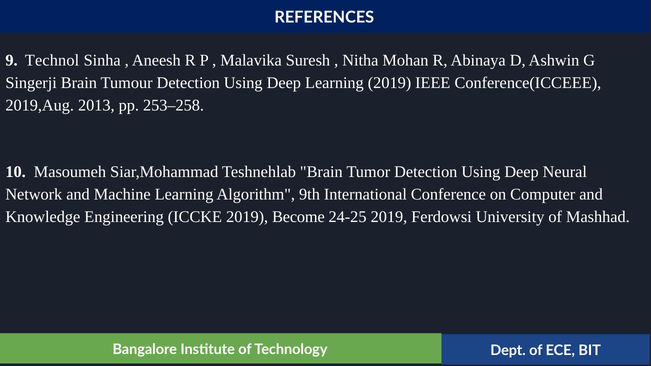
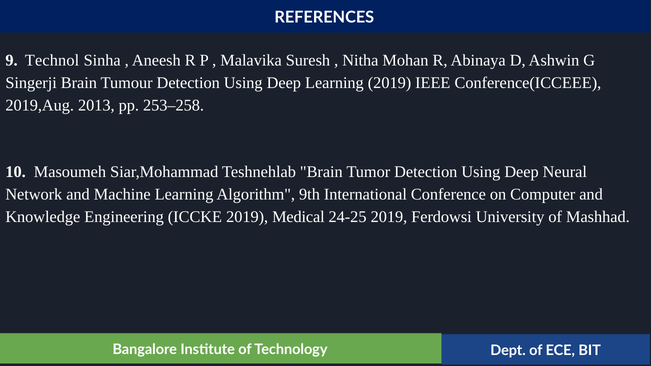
Become: Become -> Medical (298, 217)
